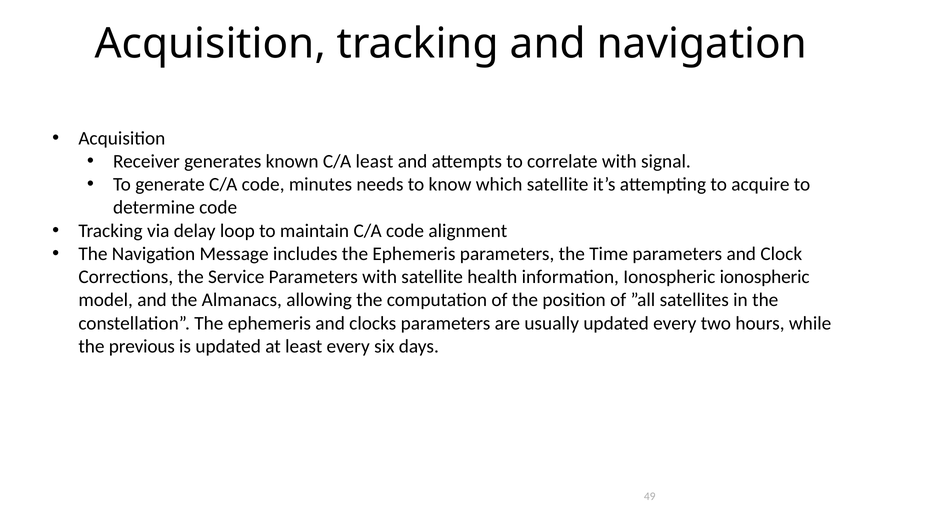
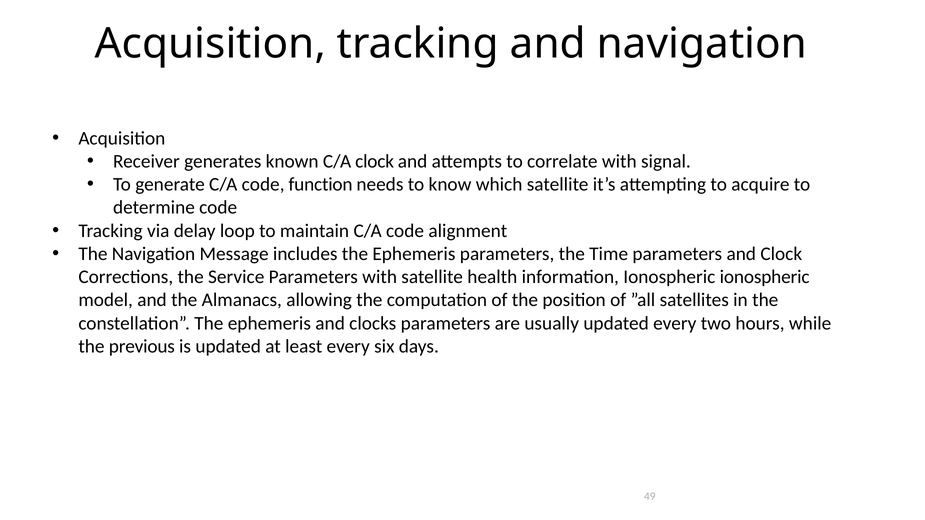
C/A least: least -> clock (375, 161)
minutes: minutes -> function (321, 185)
